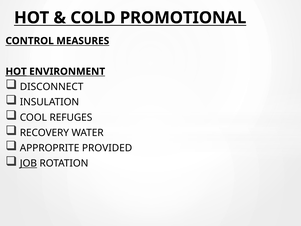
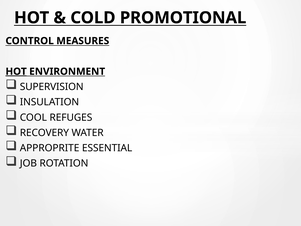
DISCONNECT: DISCONNECT -> SUPERVISION (52, 87)
PROVIDED: PROVIDED -> ESSENTIAL (107, 148)
JOB underline: present -> none (28, 163)
